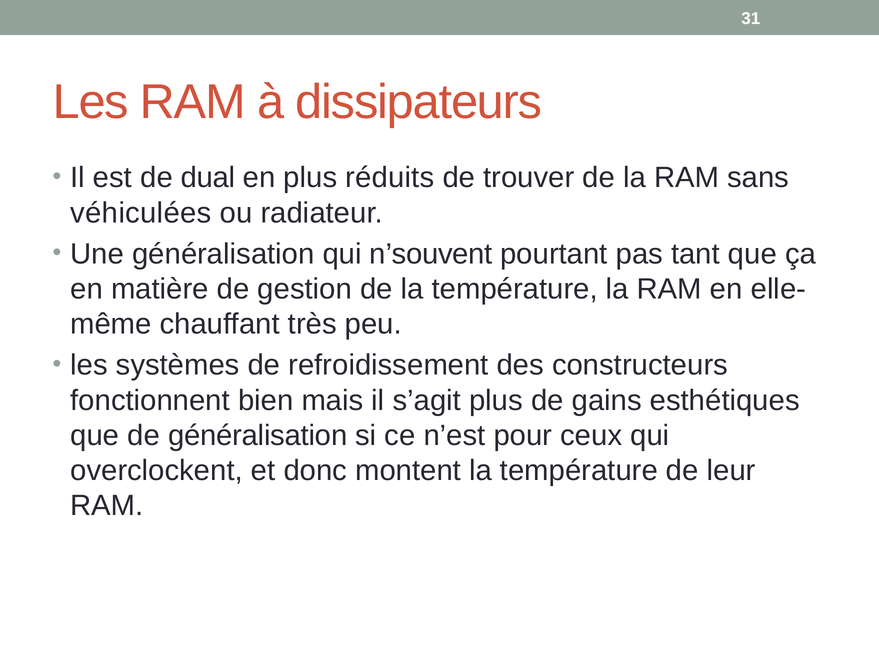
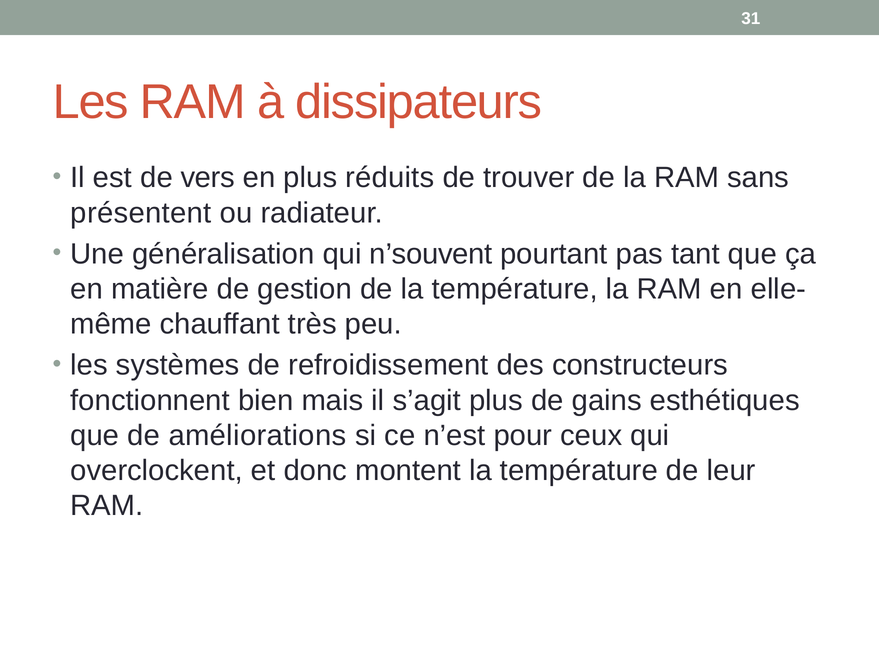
dual: dual -> vers (208, 178)
véhiculées: véhiculées -> présentent (141, 213)
de généralisation: généralisation -> améliorations (257, 436)
